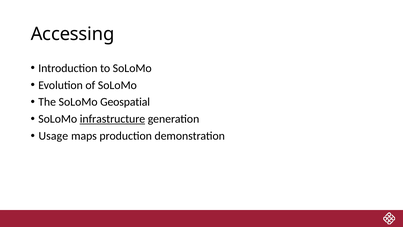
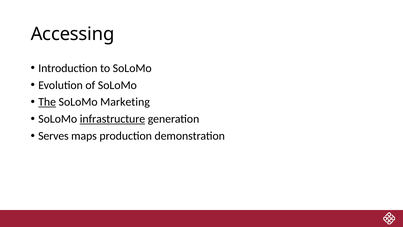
The underline: none -> present (47, 102)
Geospatial: Geospatial -> Marketing (125, 102)
Usage: Usage -> Serves (53, 136)
